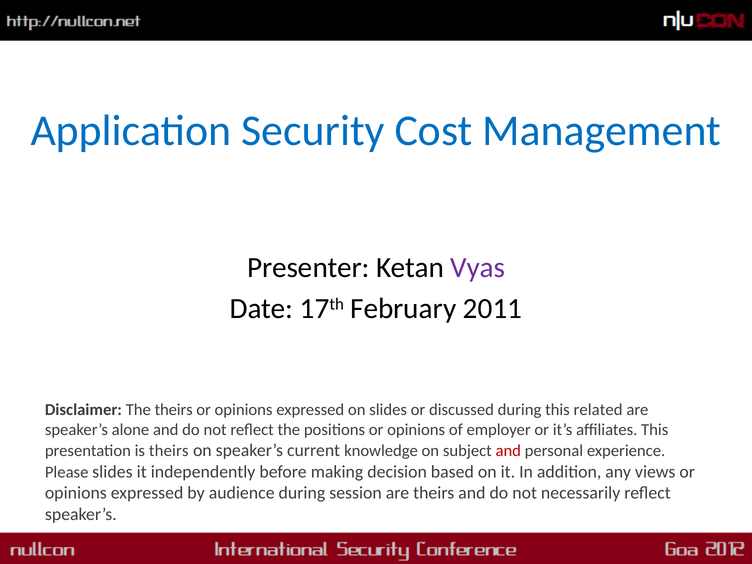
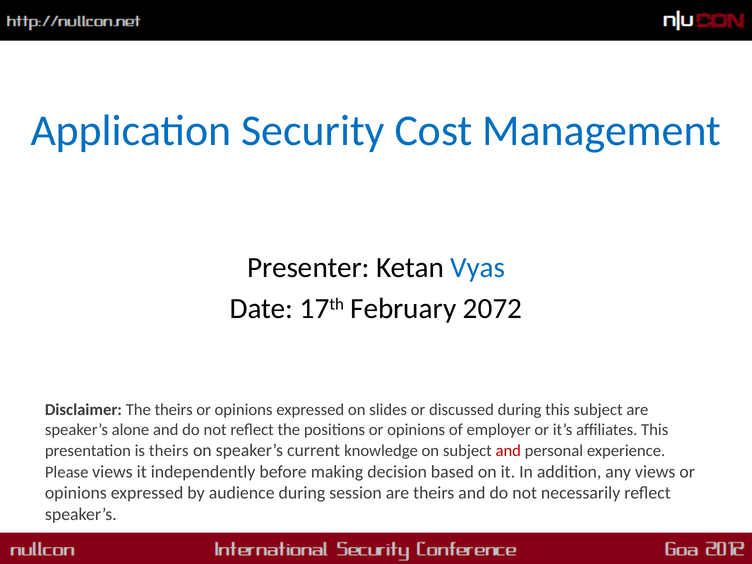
Vyas colour: purple -> blue (478, 268)
2011: 2011 -> 2072 (493, 309)
this related: related -> subject (598, 410)
Please slides: slides -> views (112, 472)
